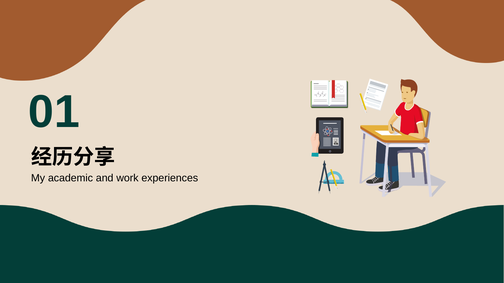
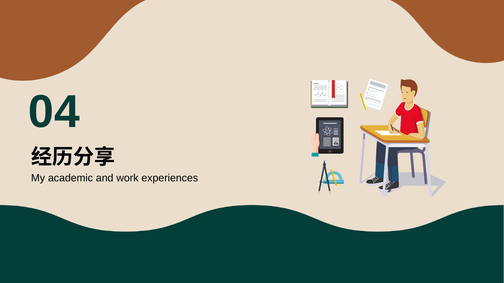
1: 1 -> 4 (67, 112)
